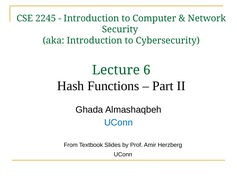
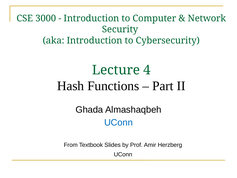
2245: 2245 -> 3000 (46, 18)
6: 6 -> 4 (147, 70)
